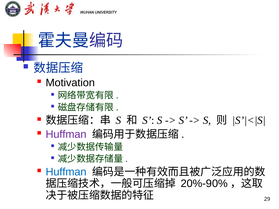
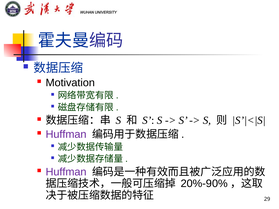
Huffman colour: blue -> purple (66, 172)
